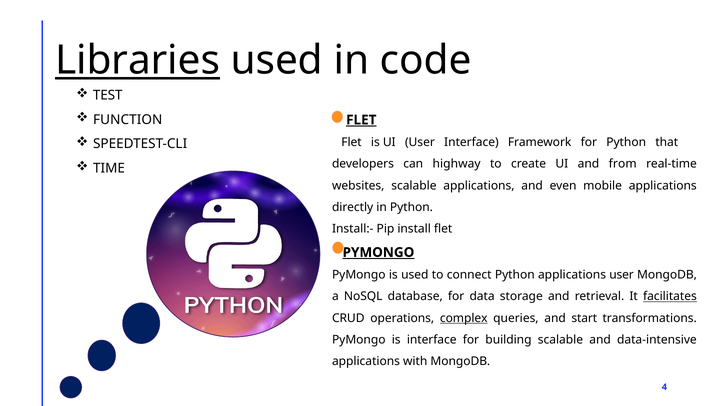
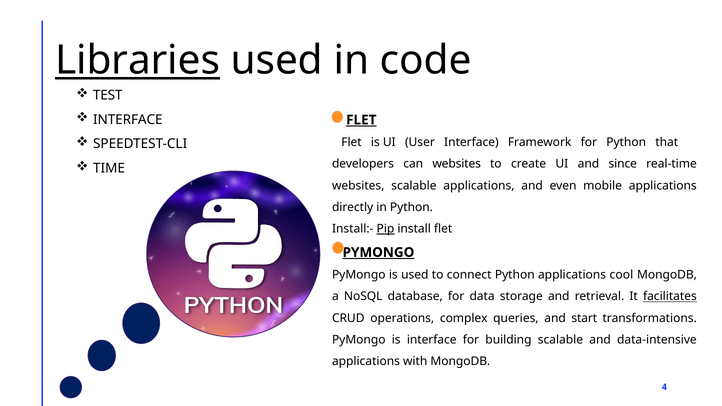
FUNCTION: FUNCTION -> INTERFACE (128, 120)
can highway: highway -> websites (457, 164)
from: from -> since (623, 164)
Pip underline: none -> present (385, 229)
applications user: user -> cool (621, 275)
complex underline: present -> none (464, 318)
